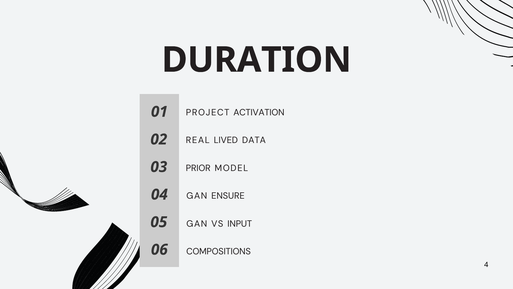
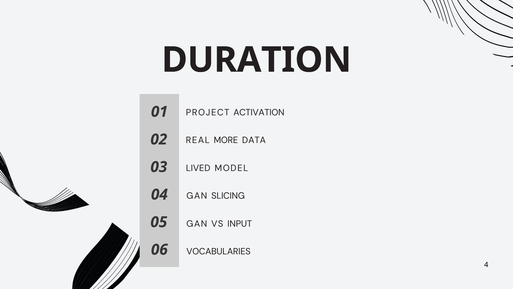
LIVED: LIVED -> MORE (226, 140)
PRIOR: PRIOR -> LIVED (198, 168)
ENSURE: ENSURE -> SLICING (228, 196)
COMPOSITIONS: COMPOSITIONS -> VOCABULARIES (219, 251)
